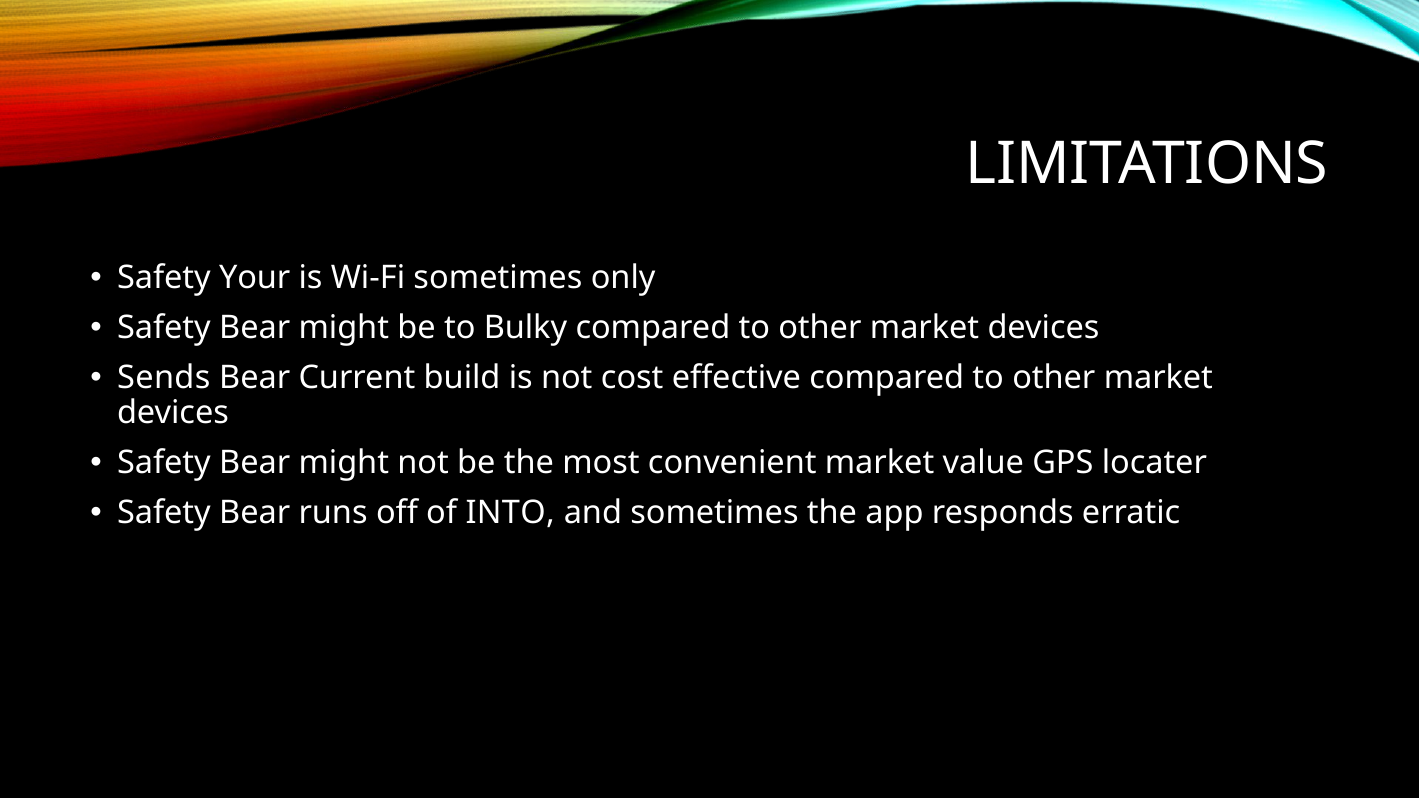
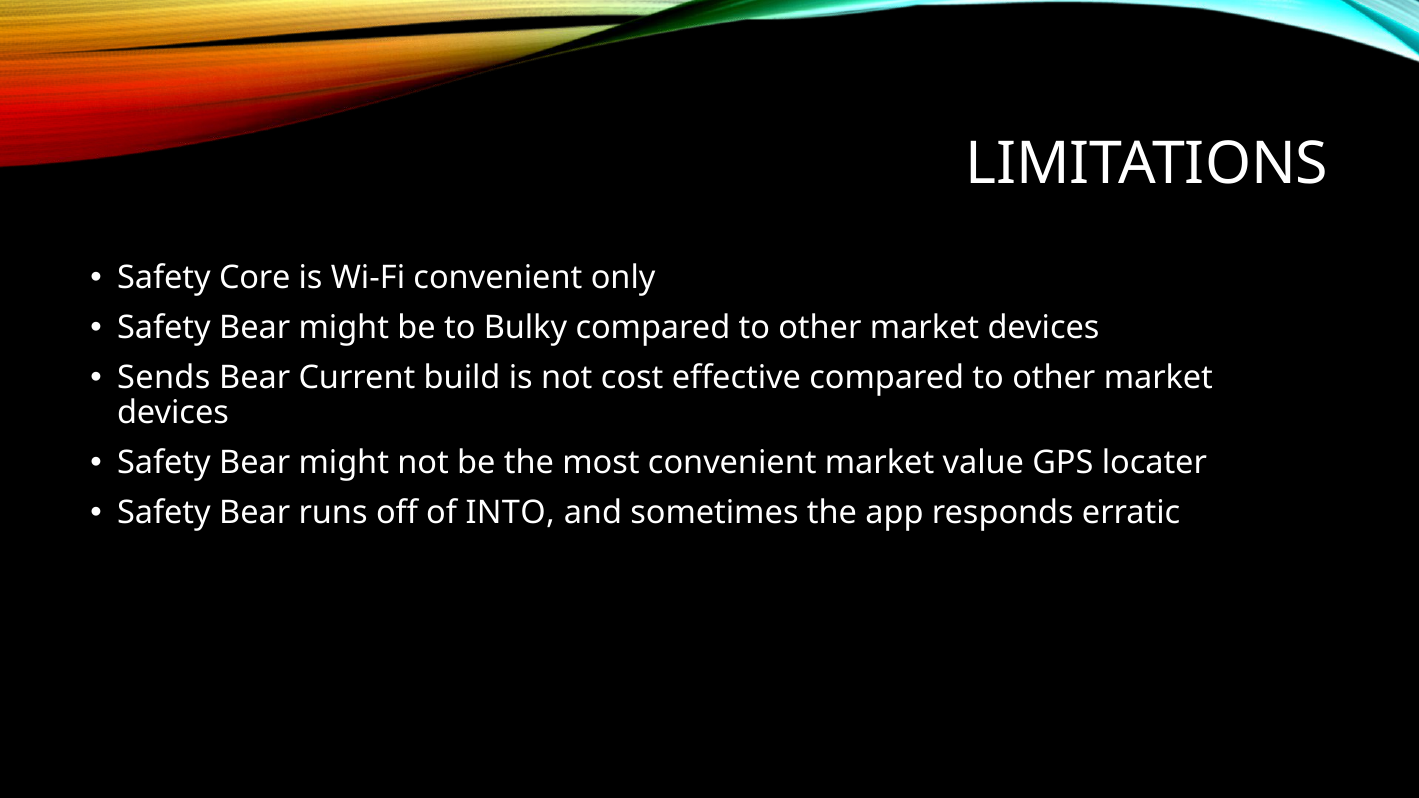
Your: Your -> Core (255, 278)
Wi-Fi sometimes: sometimes -> convenient (498, 278)
